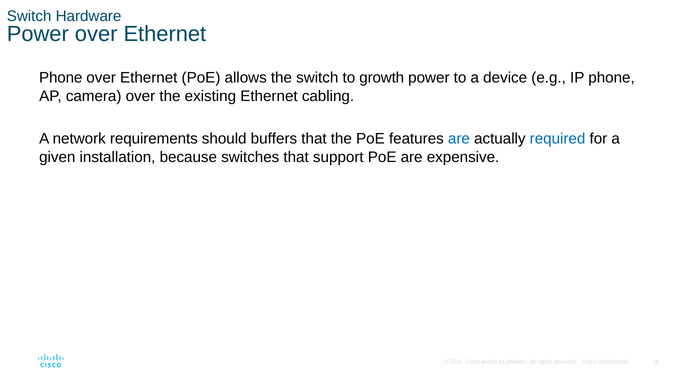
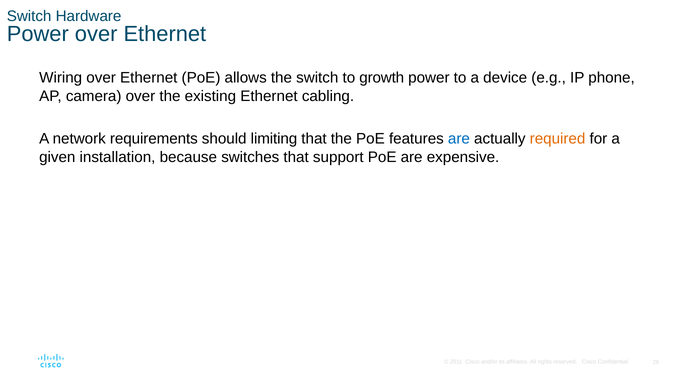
Phone: Phone -> Wiring (61, 78)
buffers: buffers -> limiting (274, 139)
required colour: blue -> orange (558, 139)
